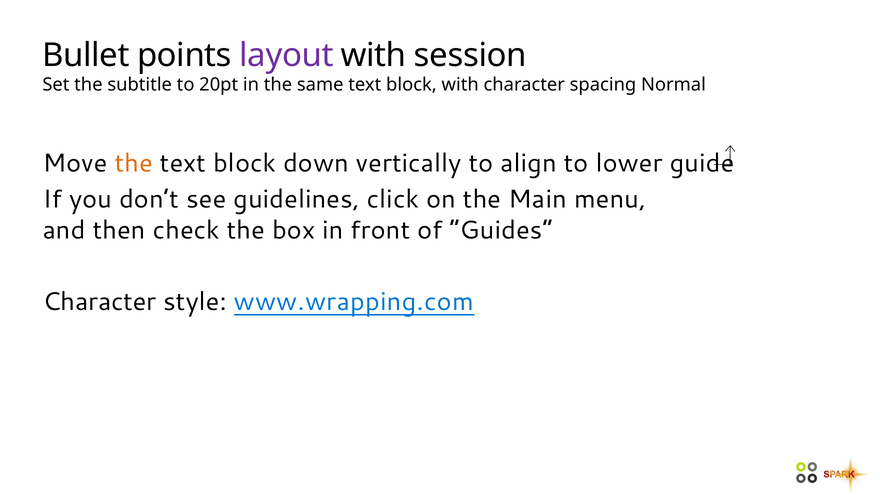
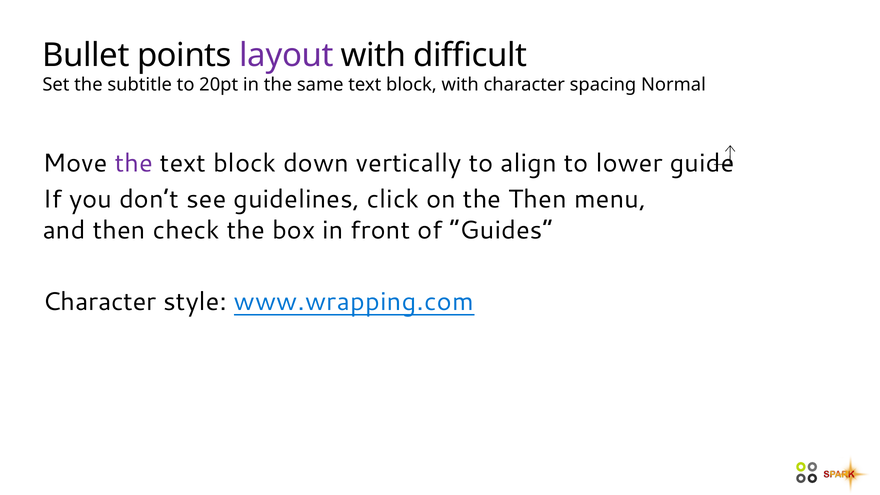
session: session -> difficult (470, 55)
the colour: orange -> purple (134, 163)
the Main: Main -> Then (538, 199)
